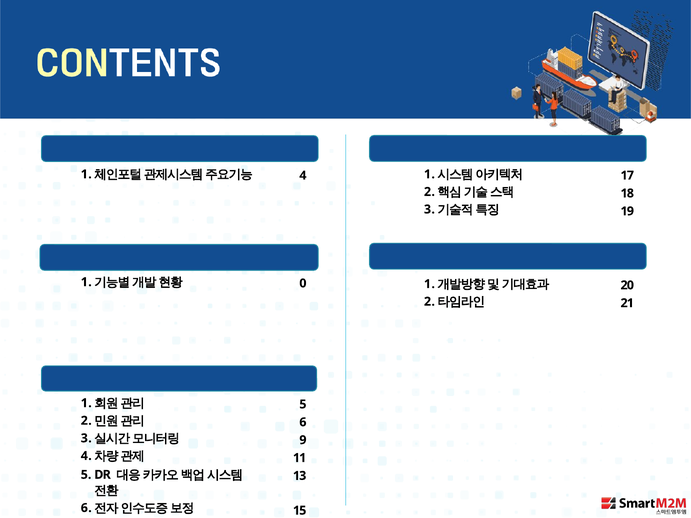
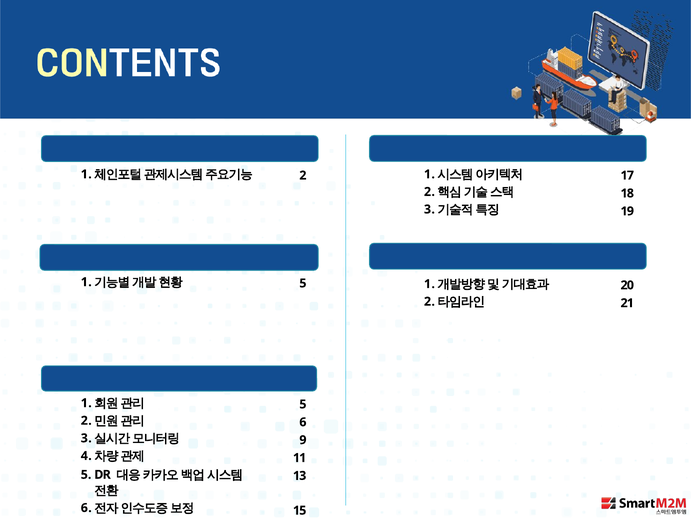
4: 4 -> 2 (303, 176)
0: 0 -> 5 (303, 283)
